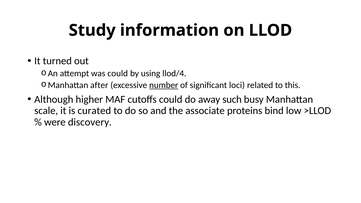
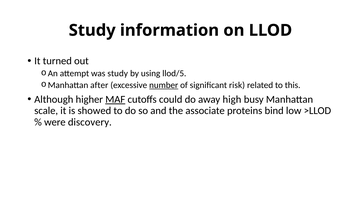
was could: could -> study (118, 73)
llod/4: llod/4 -> llod/5 (174, 73)
loci: loci -> risk (237, 85)
MAF underline: none -> present (115, 99)
such: such -> high (232, 99)
curated: curated -> showed (94, 111)
